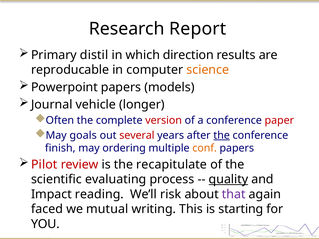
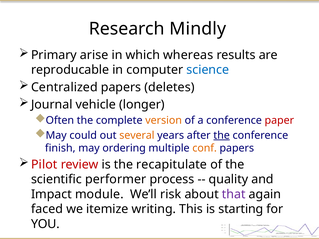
Report: Report -> Mindly (198, 29)
distil: distil -> arise (94, 55)
direction: direction -> whereas (188, 55)
science colour: orange -> blue (208, 70)
Powerpoint: Powerpoint -> Centralized (64, 87)
models: models -> deletes (169, 87)
version colour: red -> orange (164, 121)
goals: goals -> could (83, 135)
several colour: red -> orange (137, 135)
evaluating: evaluating -> performer (116, 180)
quality underline: present -> none (228, 180)
reading: reading -> module (99, 194)
mutual: mutual -> itemize (107, 209)
